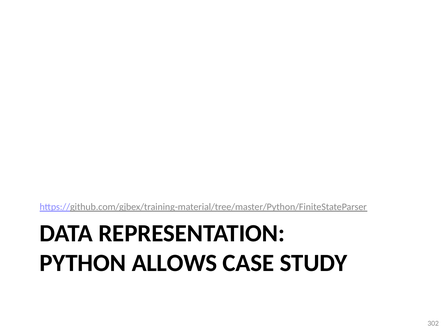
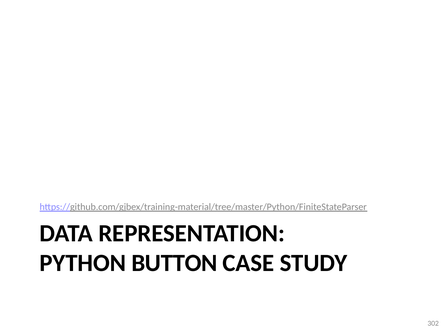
ALLOWS: ALLOWS -> BUTTON (174, 263)
